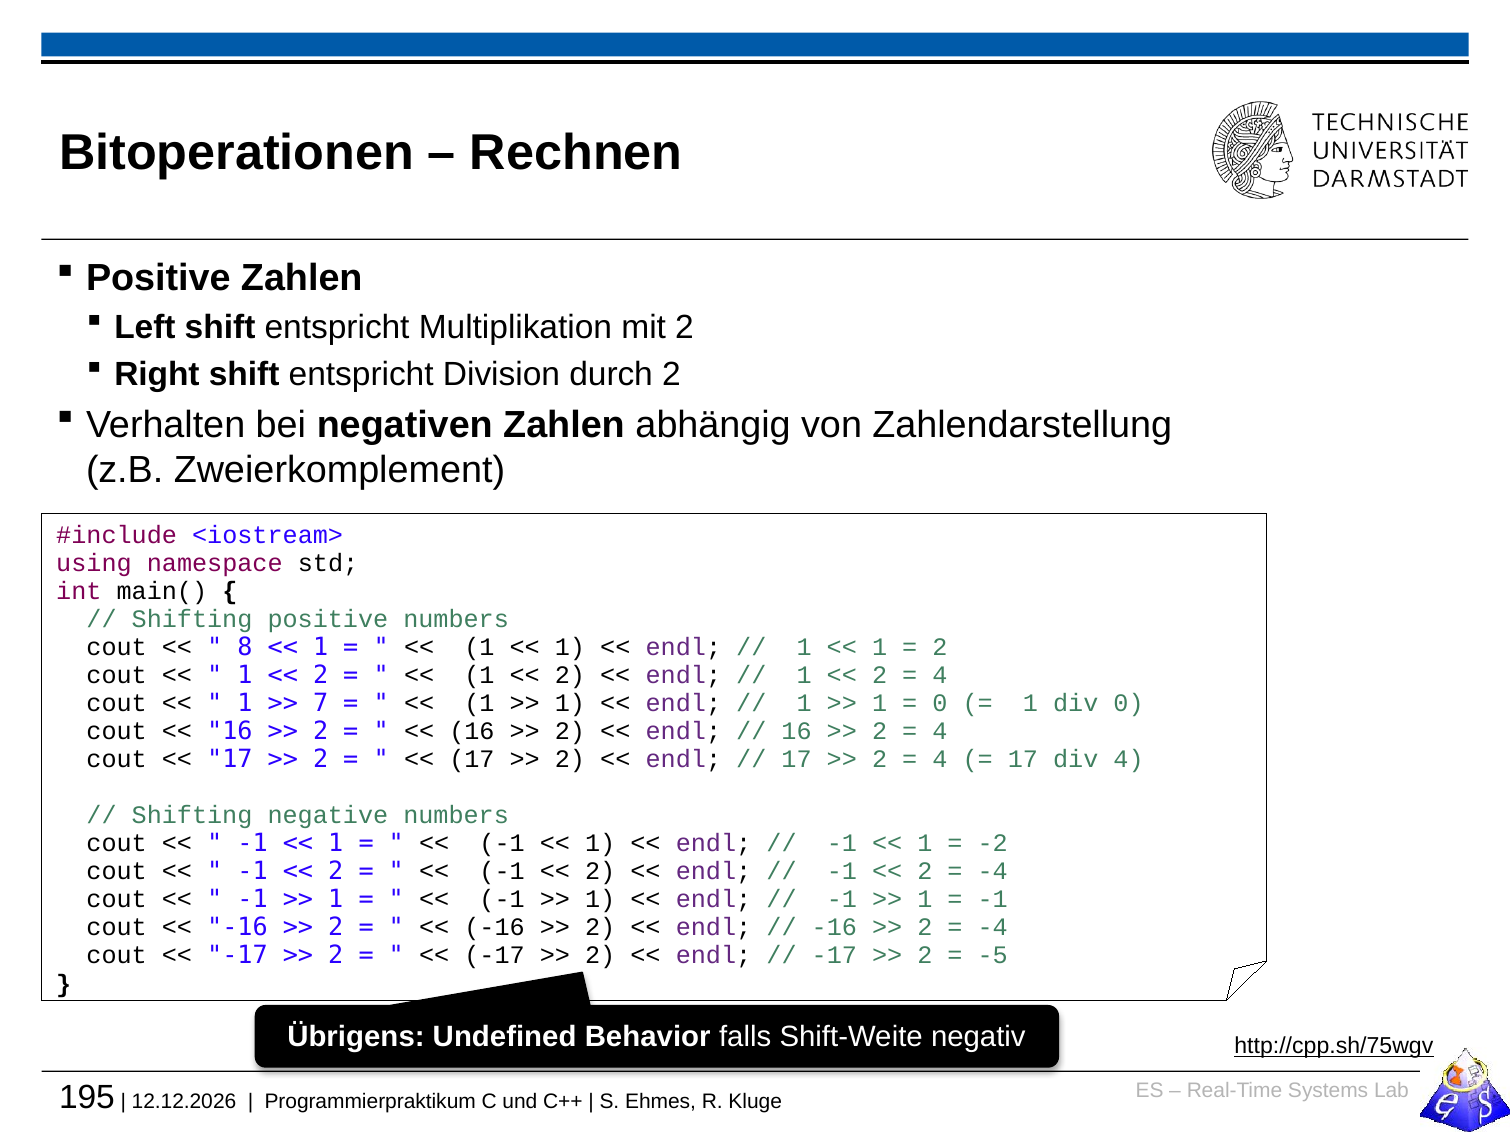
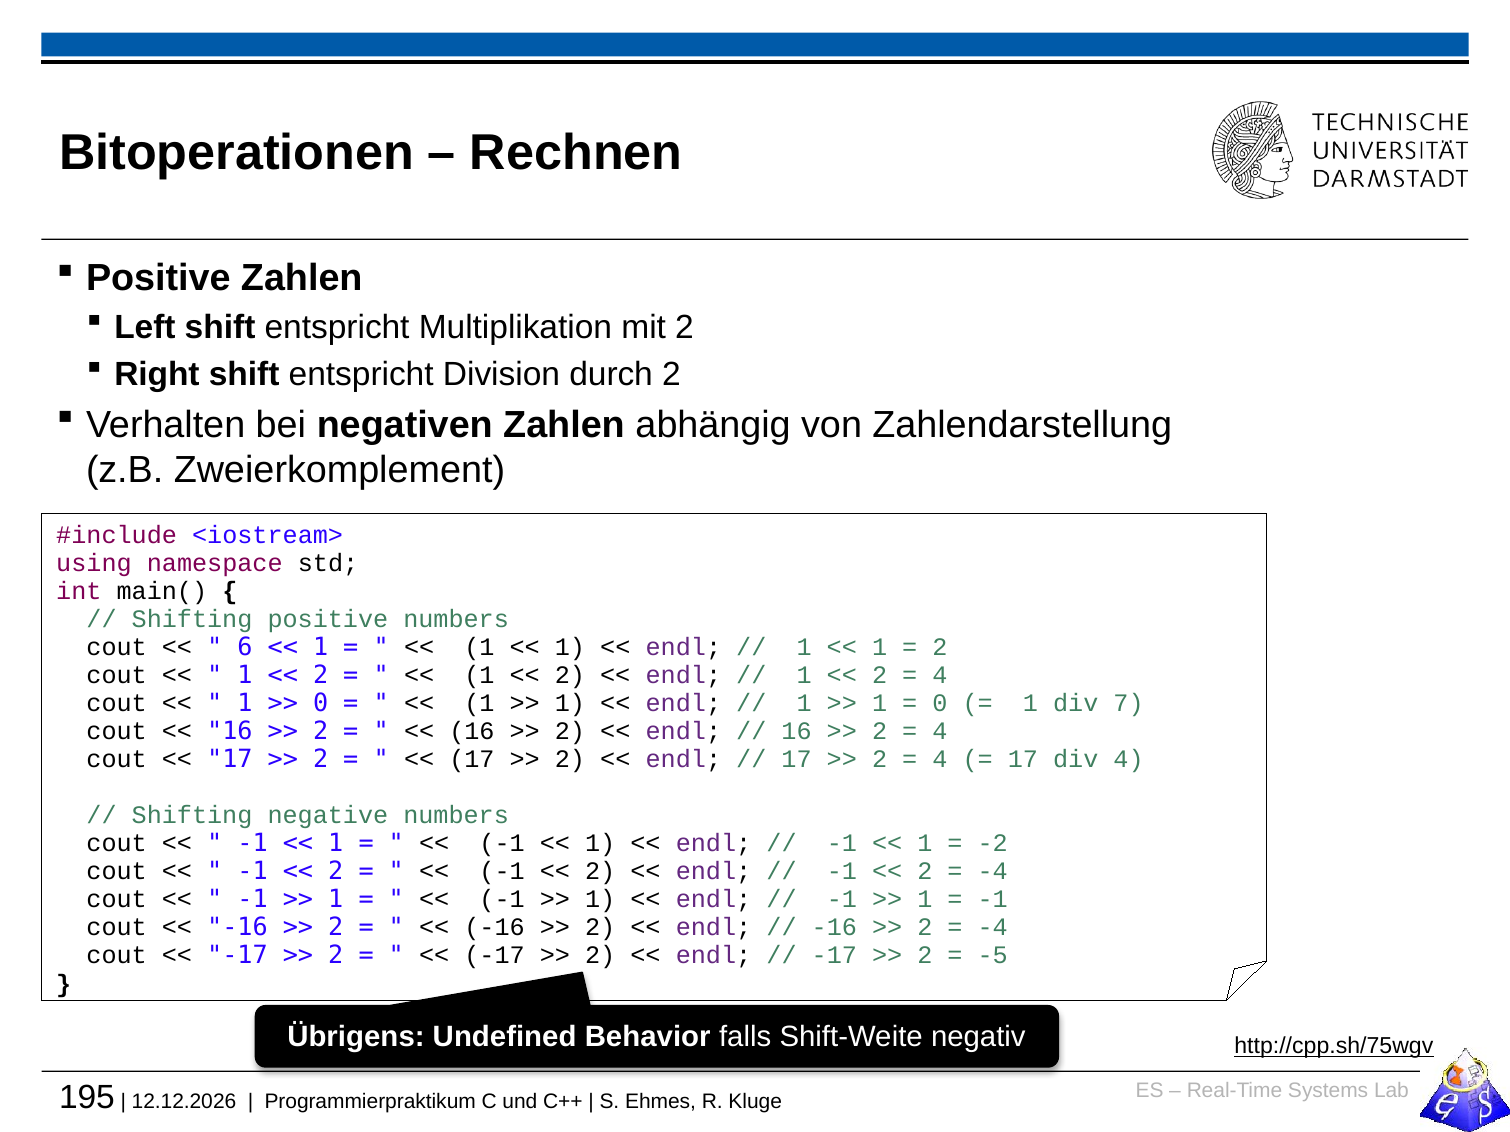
8: 8 -> 6 (245, 647)
7: 7 -> 0 (321, 704)
div 0: 0 -> 7 (1129, 704)
